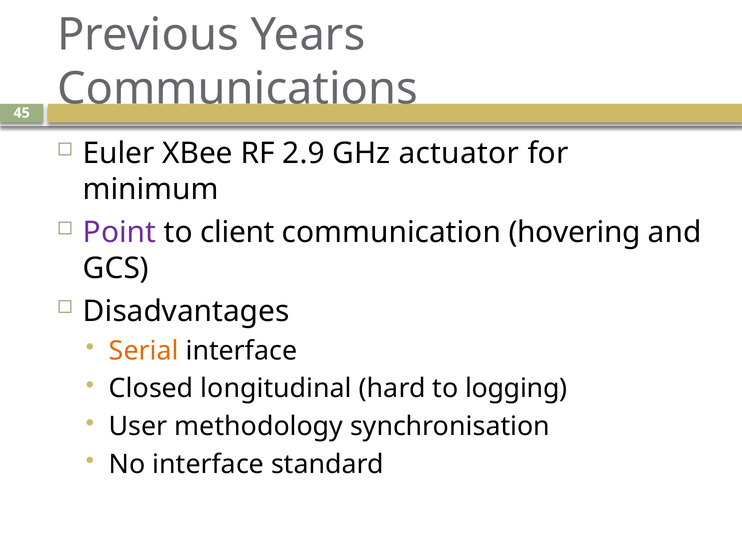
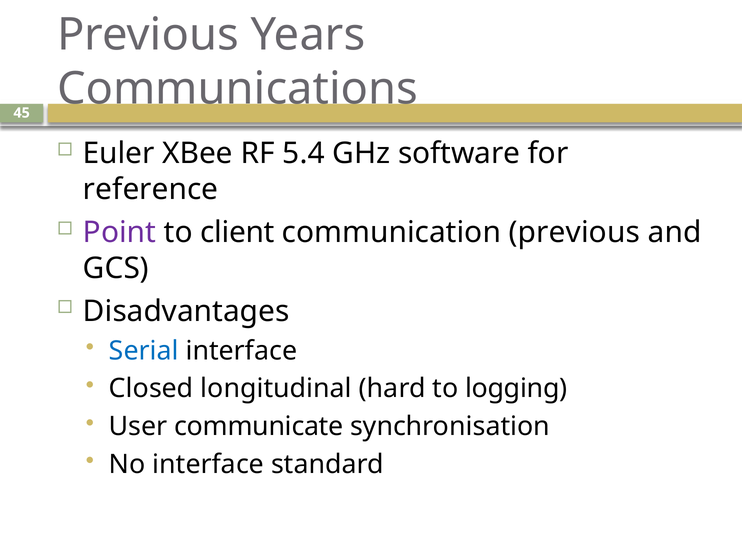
2.9: 2.9 -> 5.4 (304, 154)
actuator: actuator -> software (459, 154)
minimum: minimum -> reference (151, 189)
communication hovering: hovering -> previous (574, 233)
Serial colour: orange -> blue (144, 351)
methodology: methodology -> communicate (259, 427)
